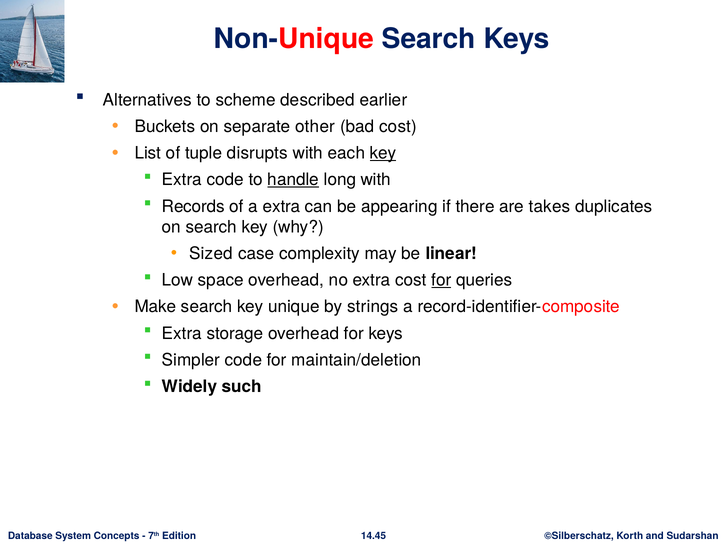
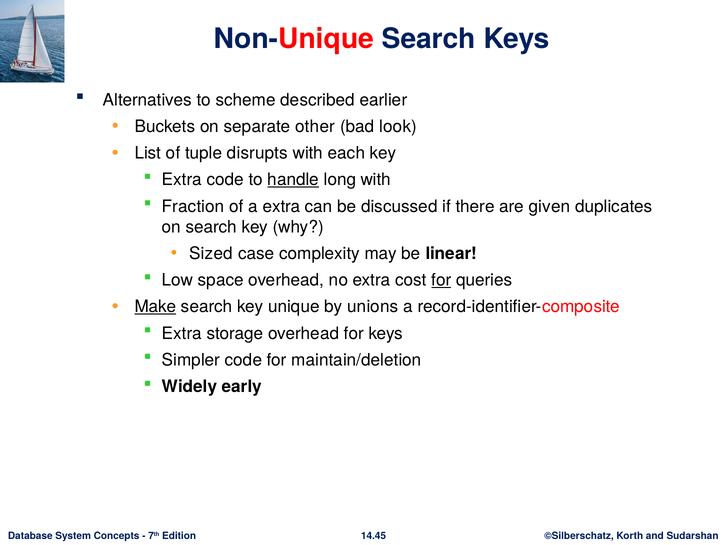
bad cost: cost -> look (398, 126)
key underline: present -> none (383, 153)
Records: Records -> Fraction (193, 206)
appearing: appearing -> discussed (399, 206)
takes: takes -> given (549, 206)
Make underline: none -> present (155, 307)
strings: strings -> unions (373, 307)
such: such -> early (242, 386)
